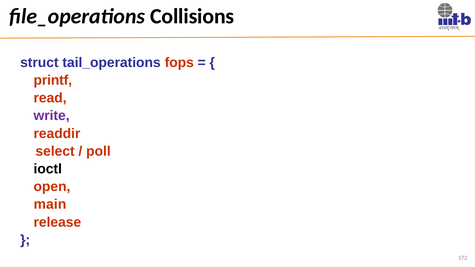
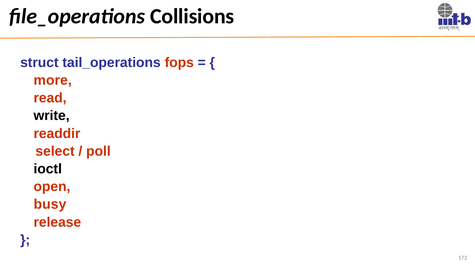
printf: printf -> more (53, 80)
write colour: purple -> black (52, 116)
main: main -> busy (50, 205)
